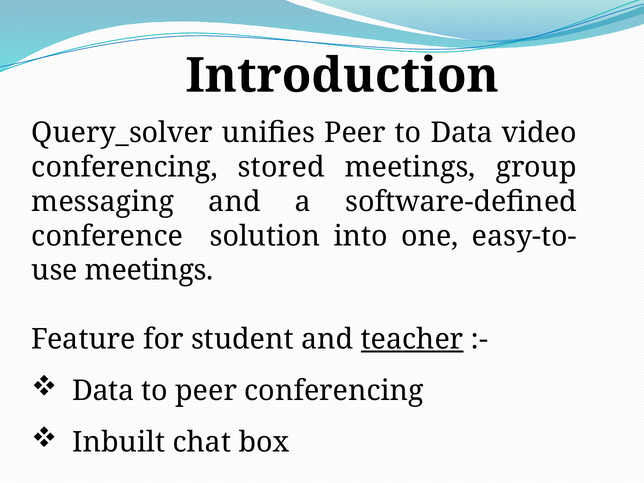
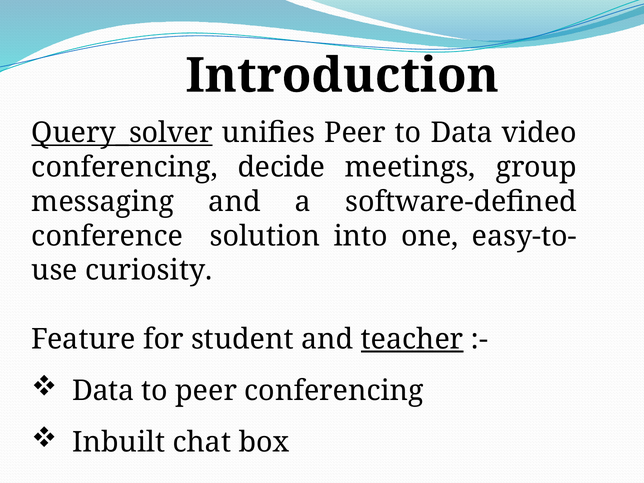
Query_solver underline: none -> present (122, 133)
stored: stored -> decide (281, 167)
meetings: meetings -> curiosity (149, 270)
